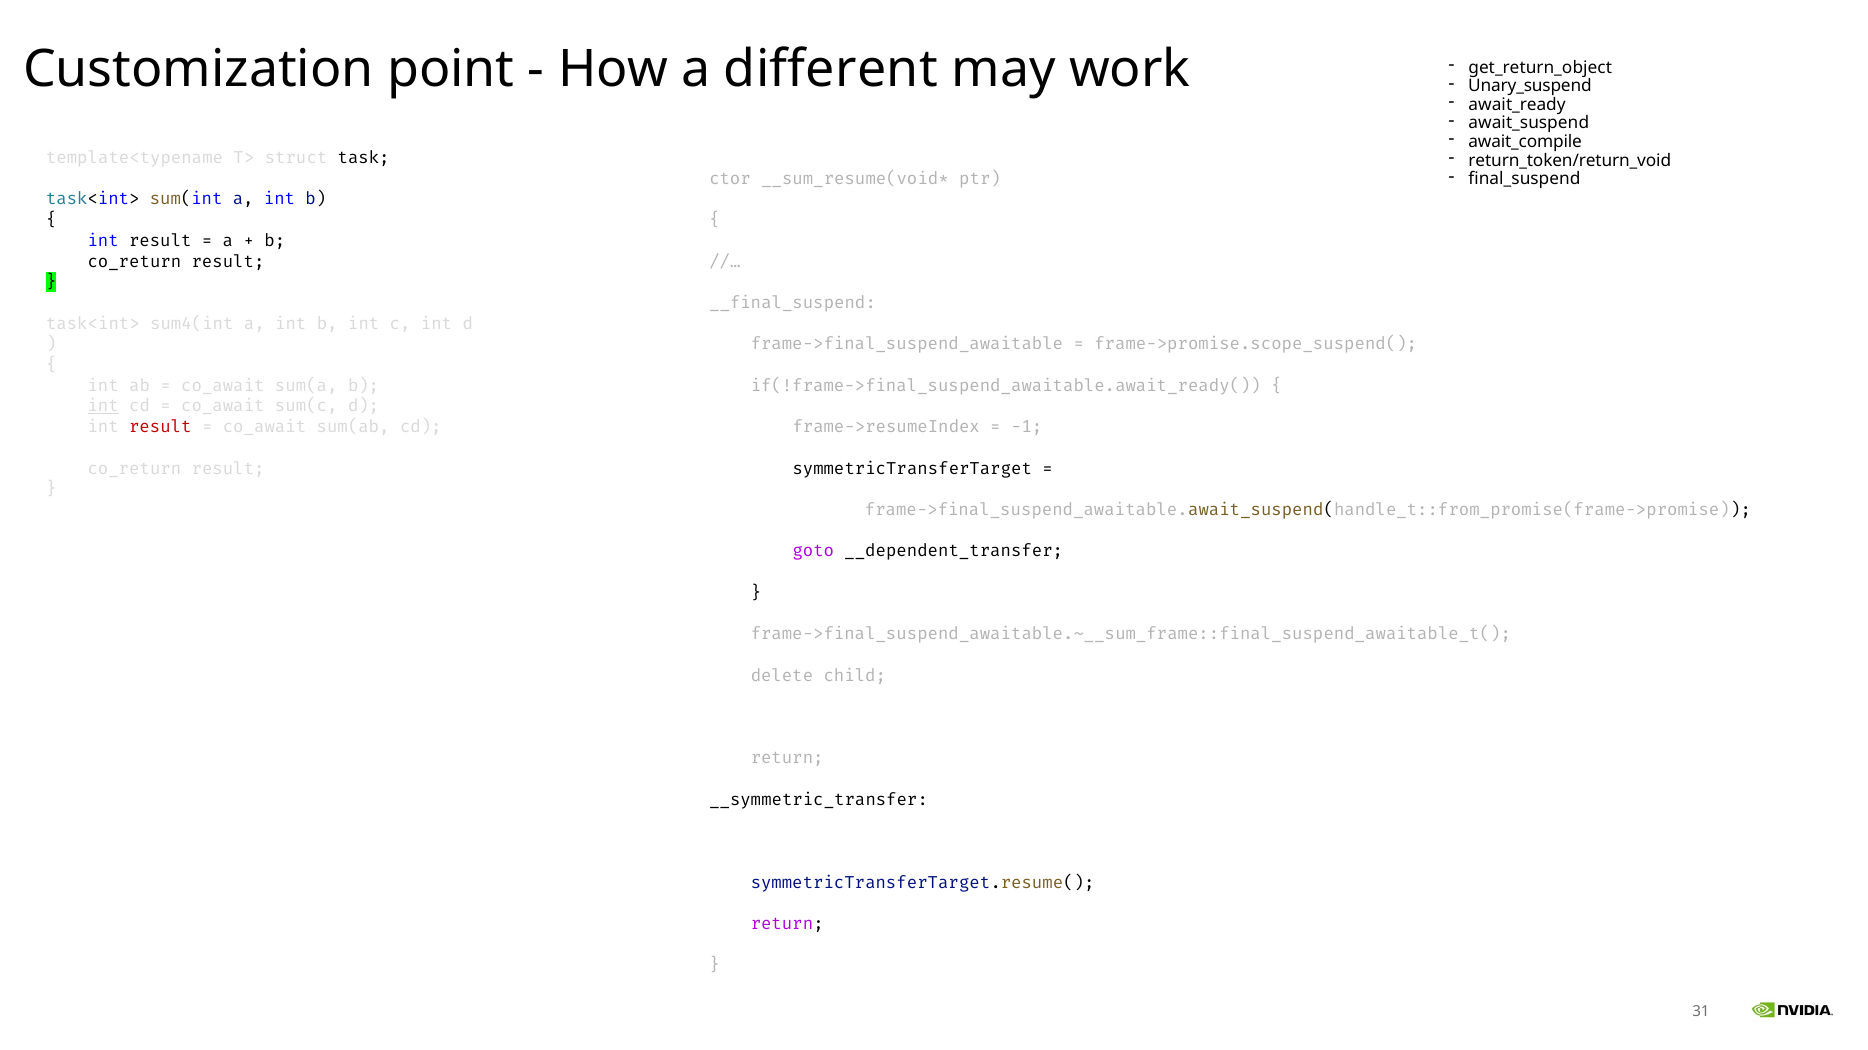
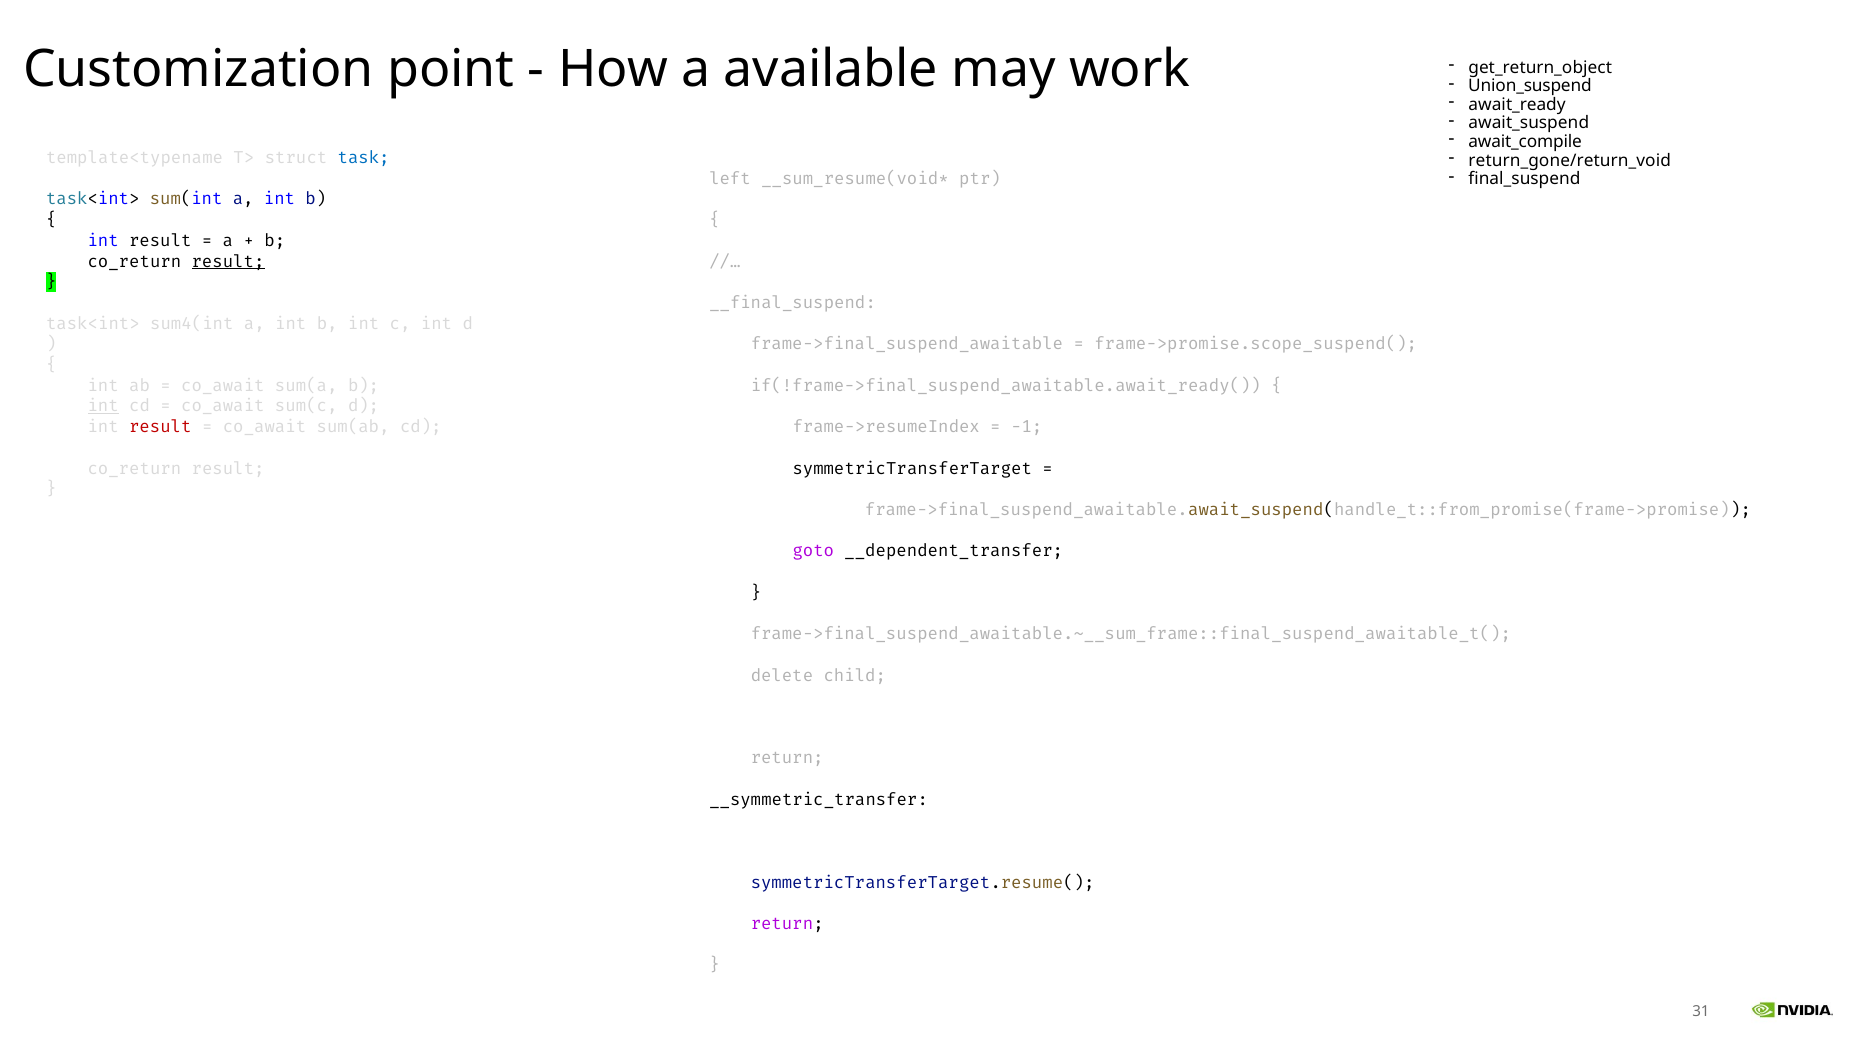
different: different -> available (831, 69)
Unary_suspend: Unary_suspend -> Union_suspend (1530, 86)
task colour: black -> blue (364, 158)
return_token/return_void: return_token/return_void -> return_gone/return_void (1570, 161)
ctor: ctor -> left (730, 179)
result underline: none -> present (228, 262)
